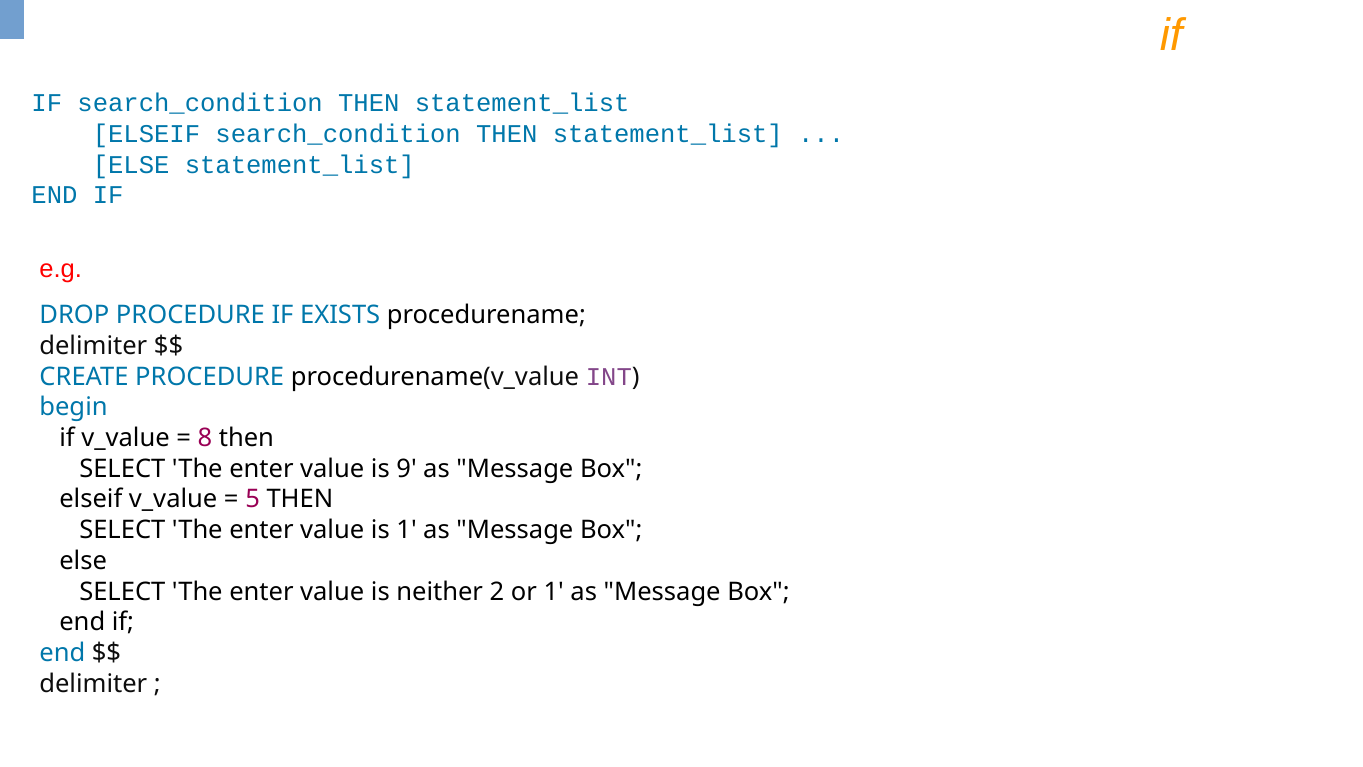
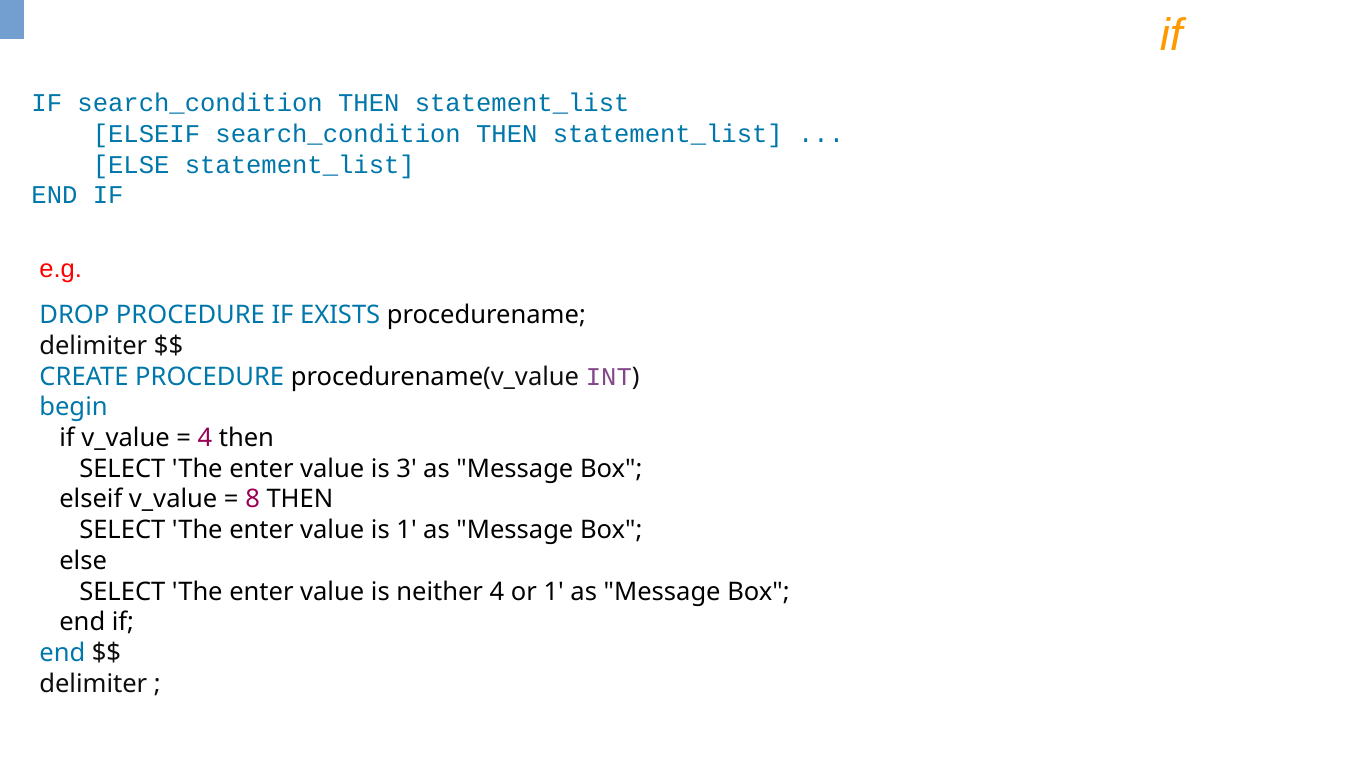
8: 8 -> 4 (205, 438)
9: 9 -> 3 (407, 469)
5: 5 -> 8 (253, 499)
neither 2: 2 -> 4 (497, 591)
